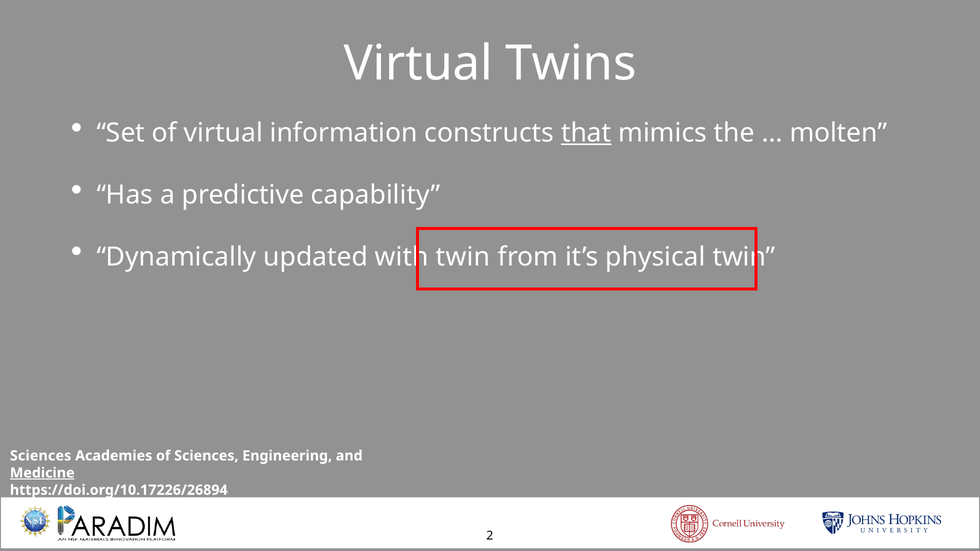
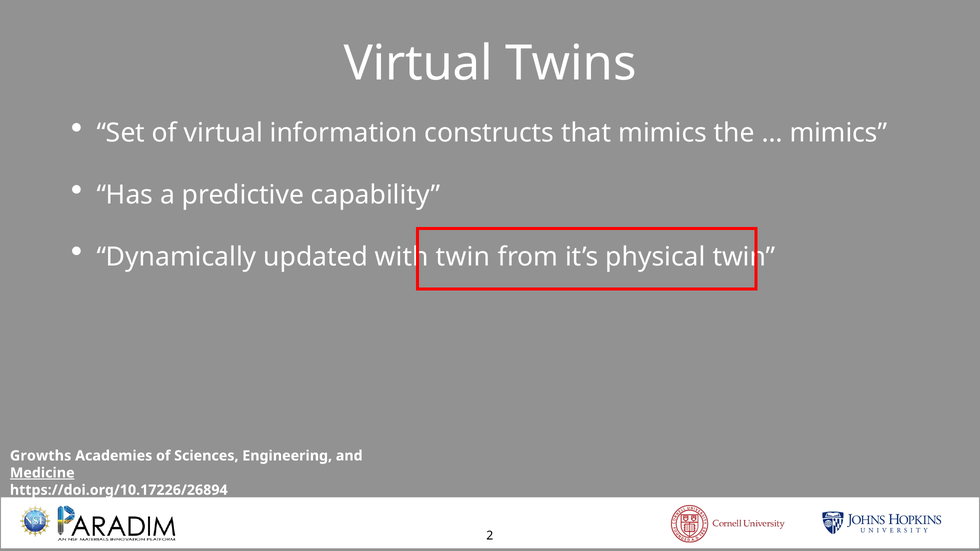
that underline: present -> none (586, 133)
molten: molten -> mimics (838, 133)
Sciences: Sciences -> Growths (41, 456)
